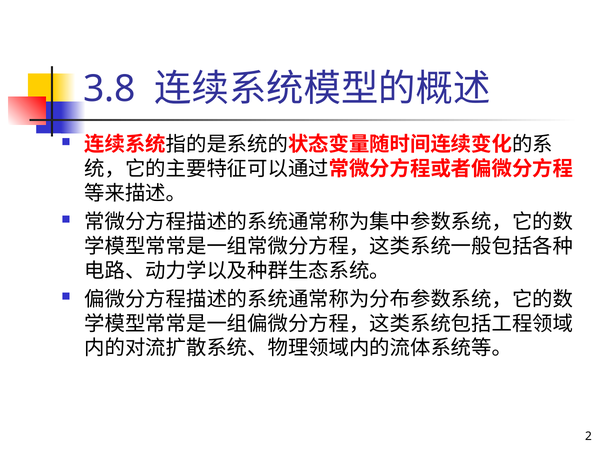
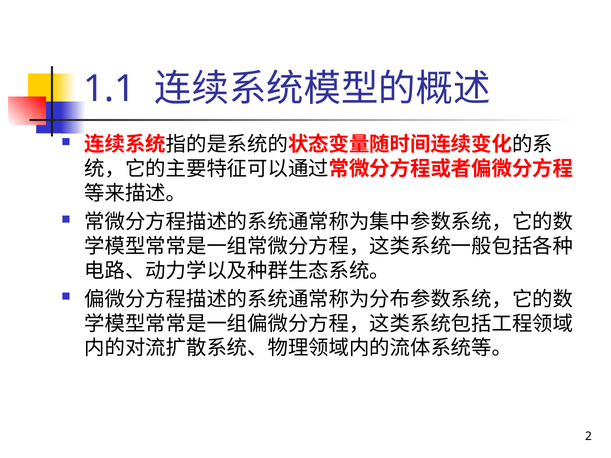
3.8: 3.8 -> 1.1 (109, 89)
